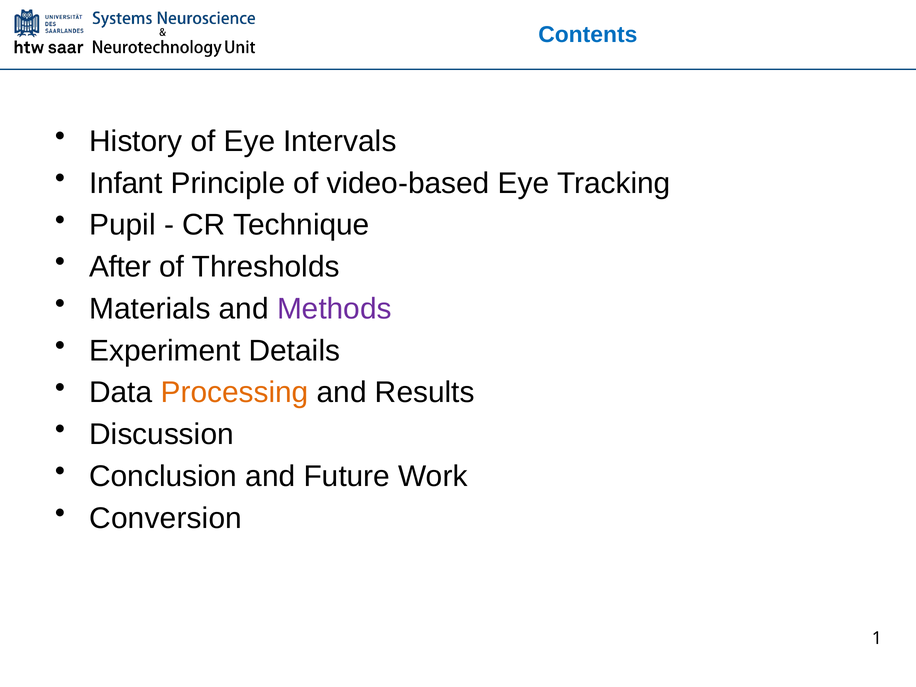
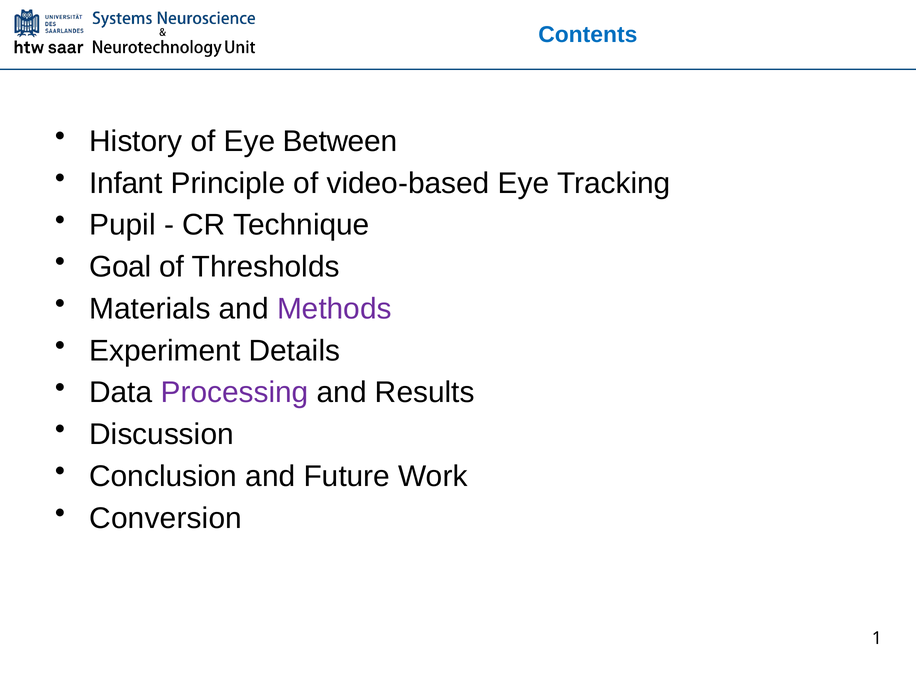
Intervals: Intervals -> Between (340, 141)
After: After -> Goal (120, 267)
Processing colour: orange -> purple (235, 393)
